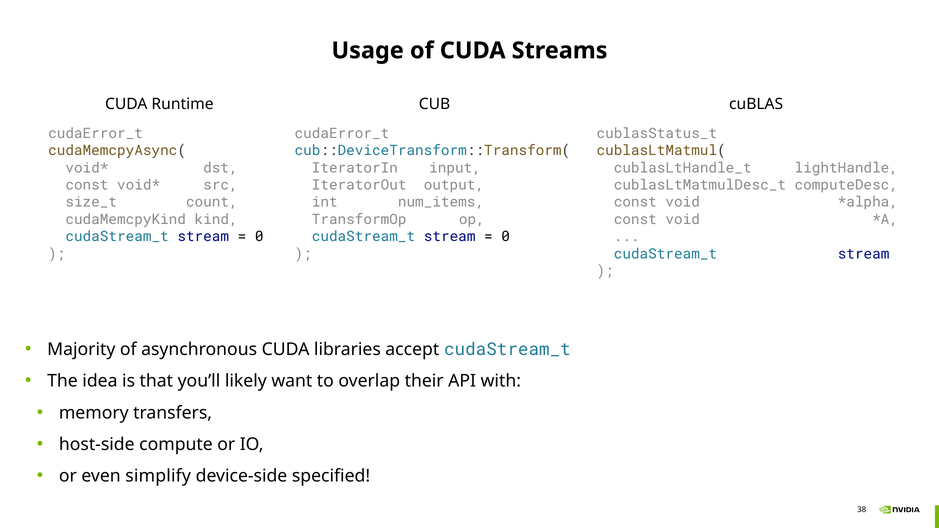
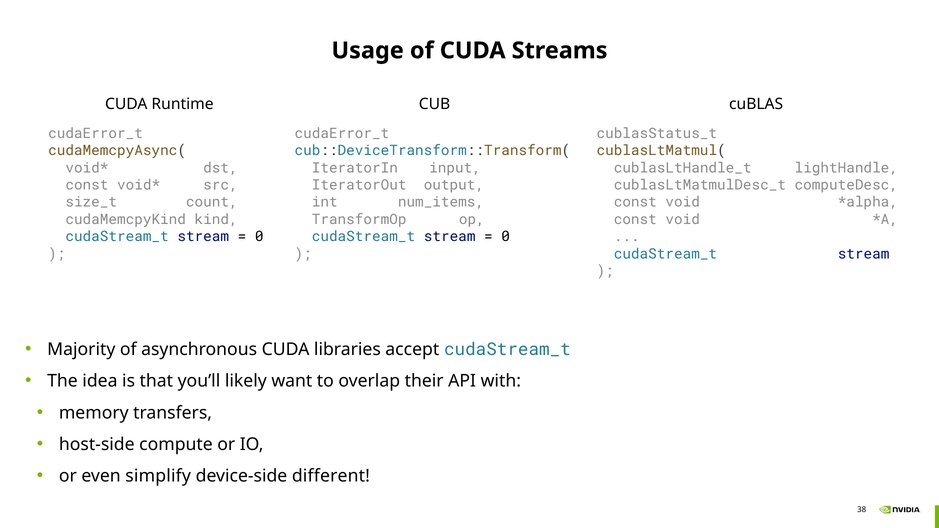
specified: specified -> different (331, 476)
